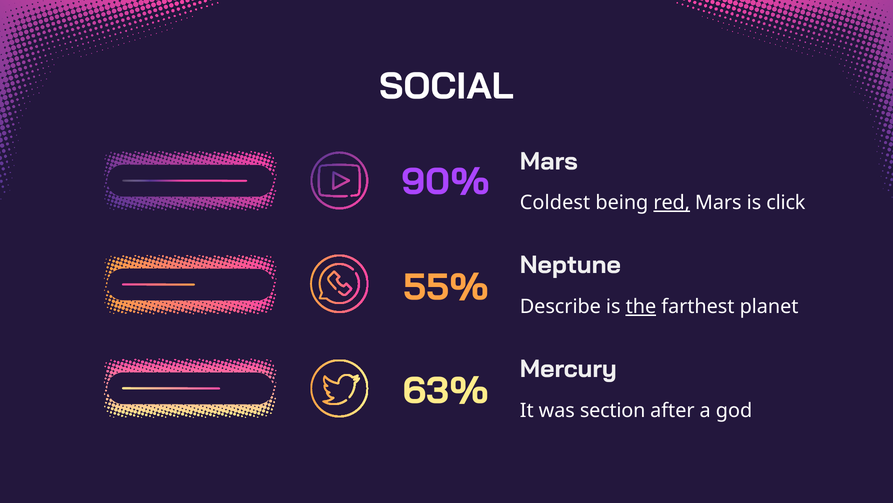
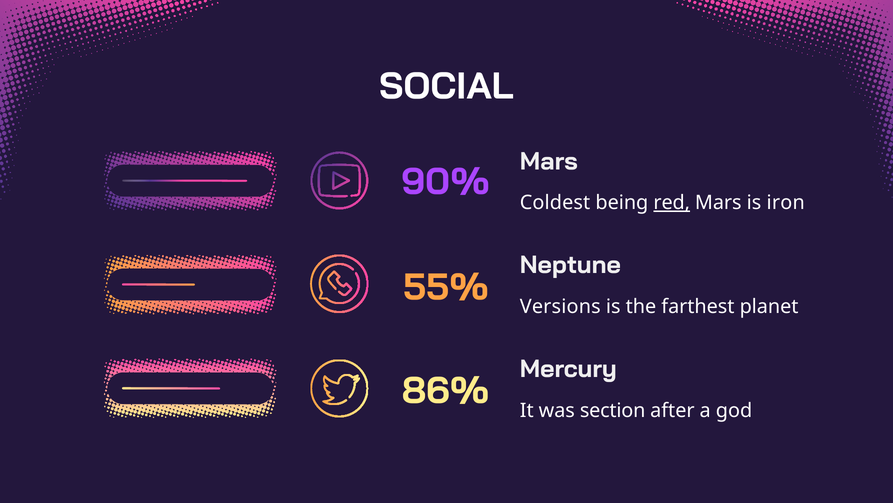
click: click -> iron (786, 202)
Describe: Describe -> Versions (560, 306)
the underline: present -> none (641, 306)
63%: 63% -> 86% (446, 390)
